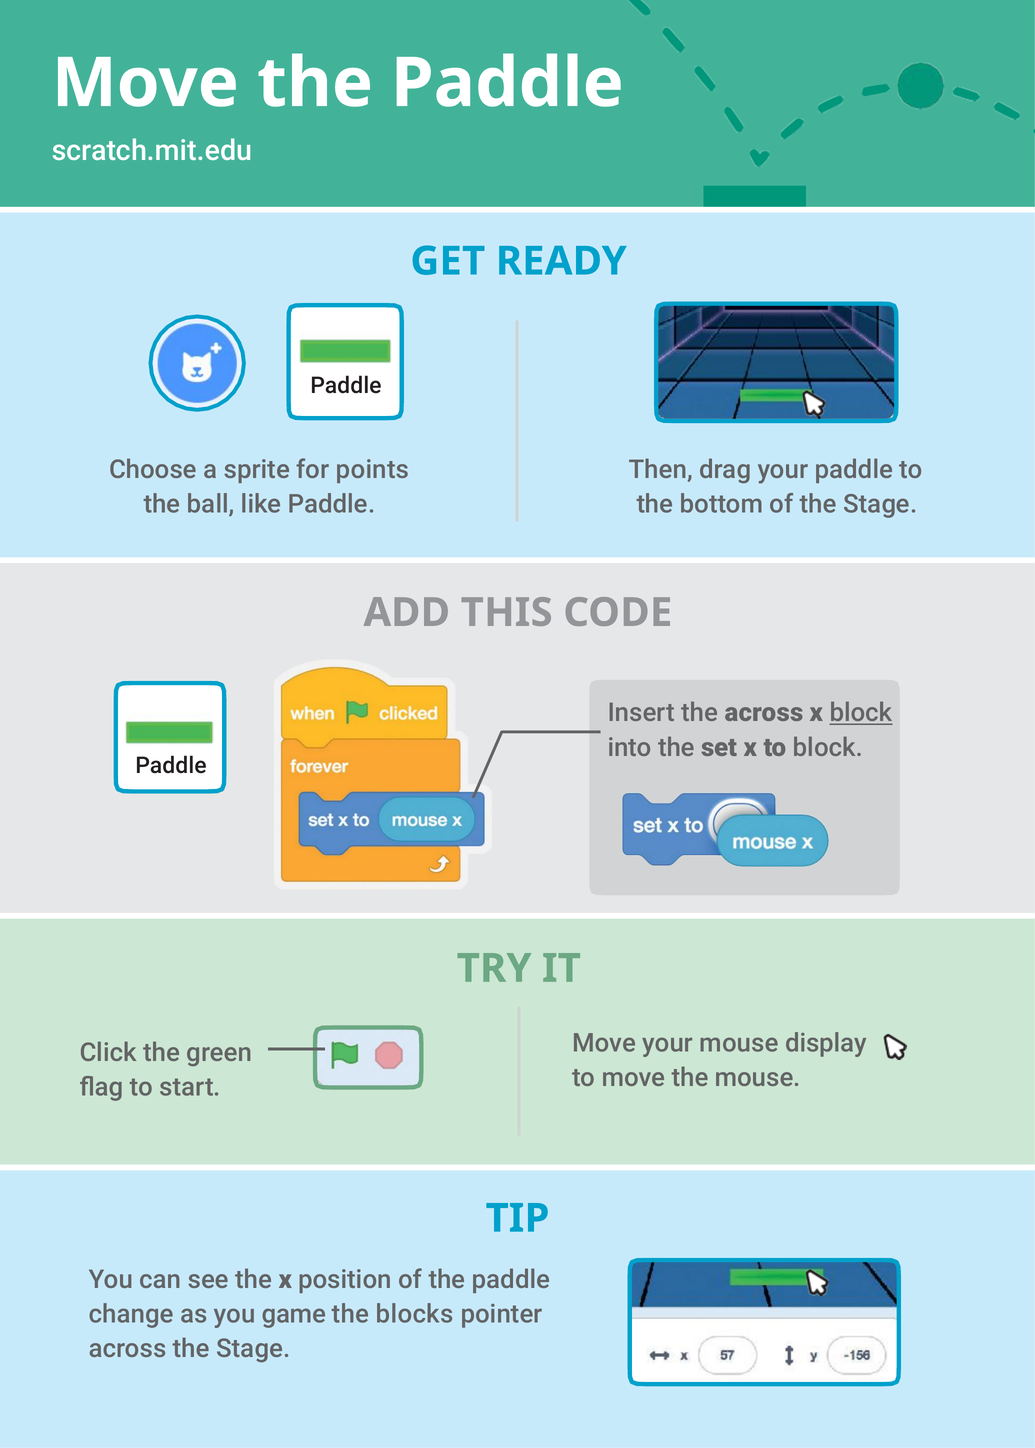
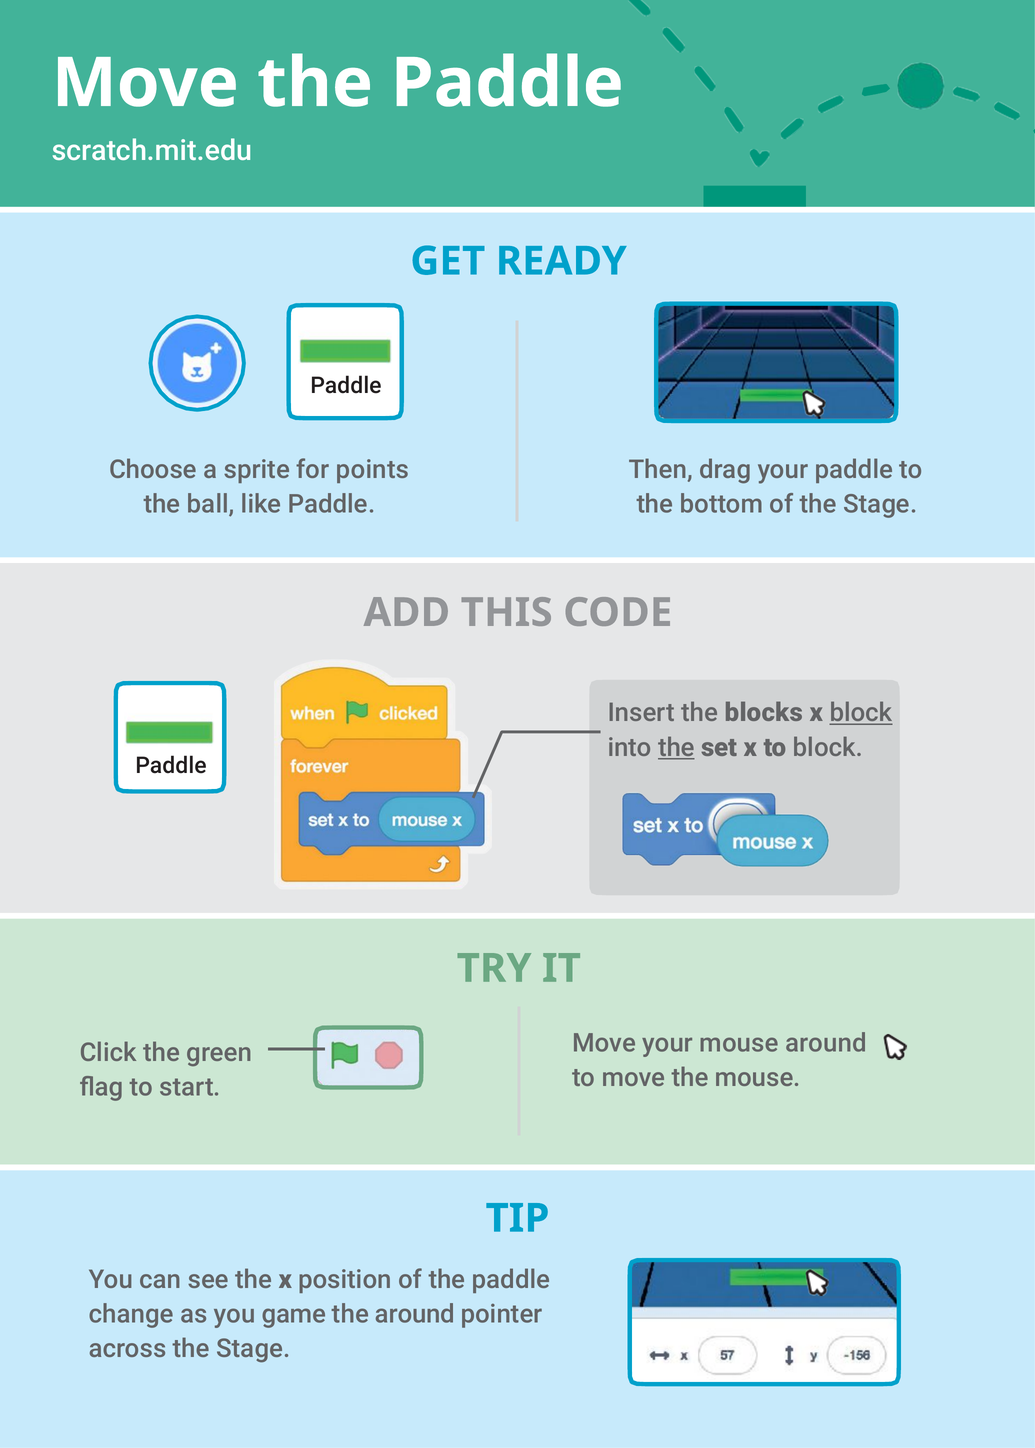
the across: across -> blocks (764, 713)
the underline: none -> present (676, 748)
mouse display: display -> around (826, 1044)
the blocks: blocks -> around (415, 1315)
